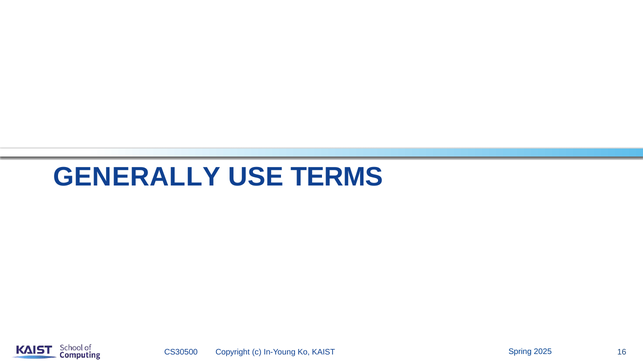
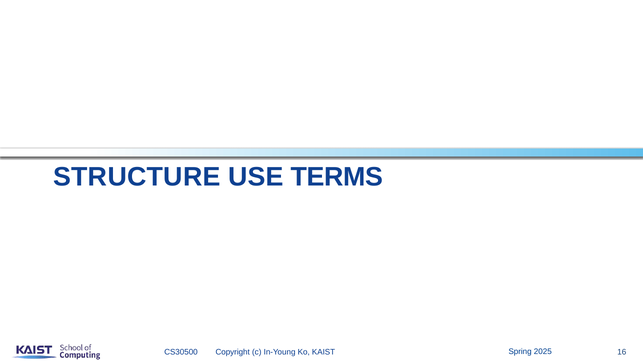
GENERALLY: GENERALLY -> STRUCTURE (137, 177)
